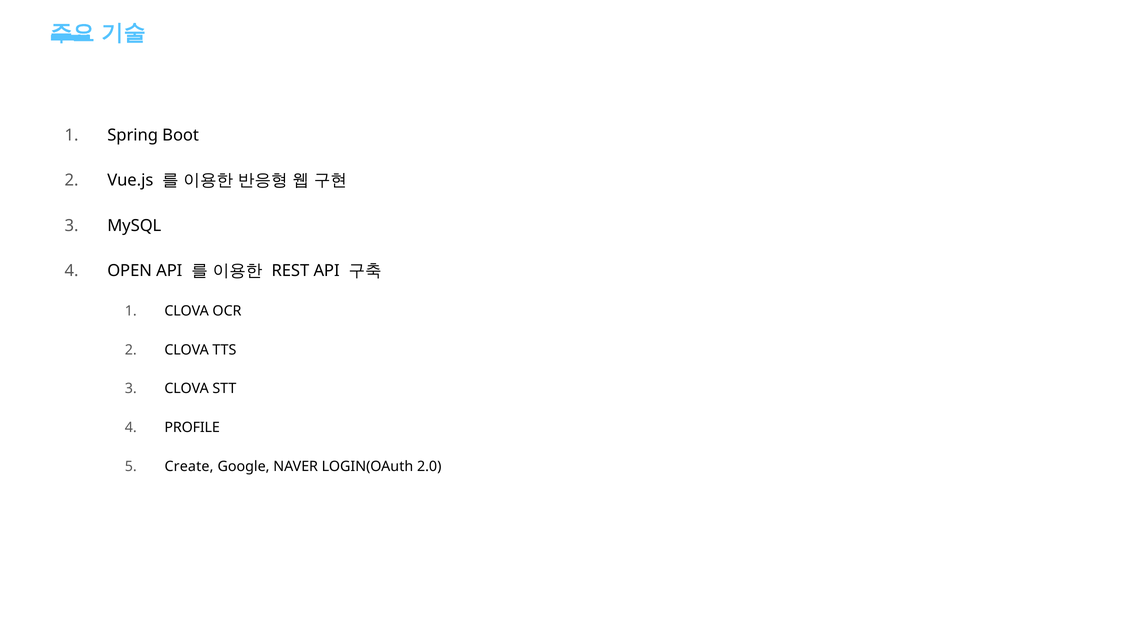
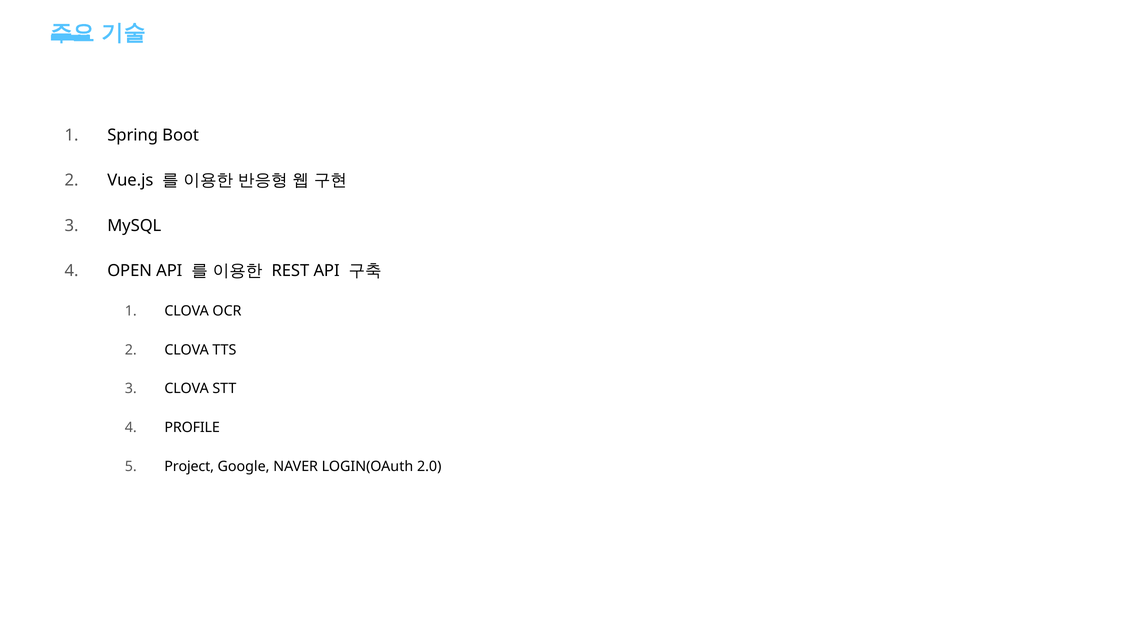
Create: Create -> Project (189, 466)
